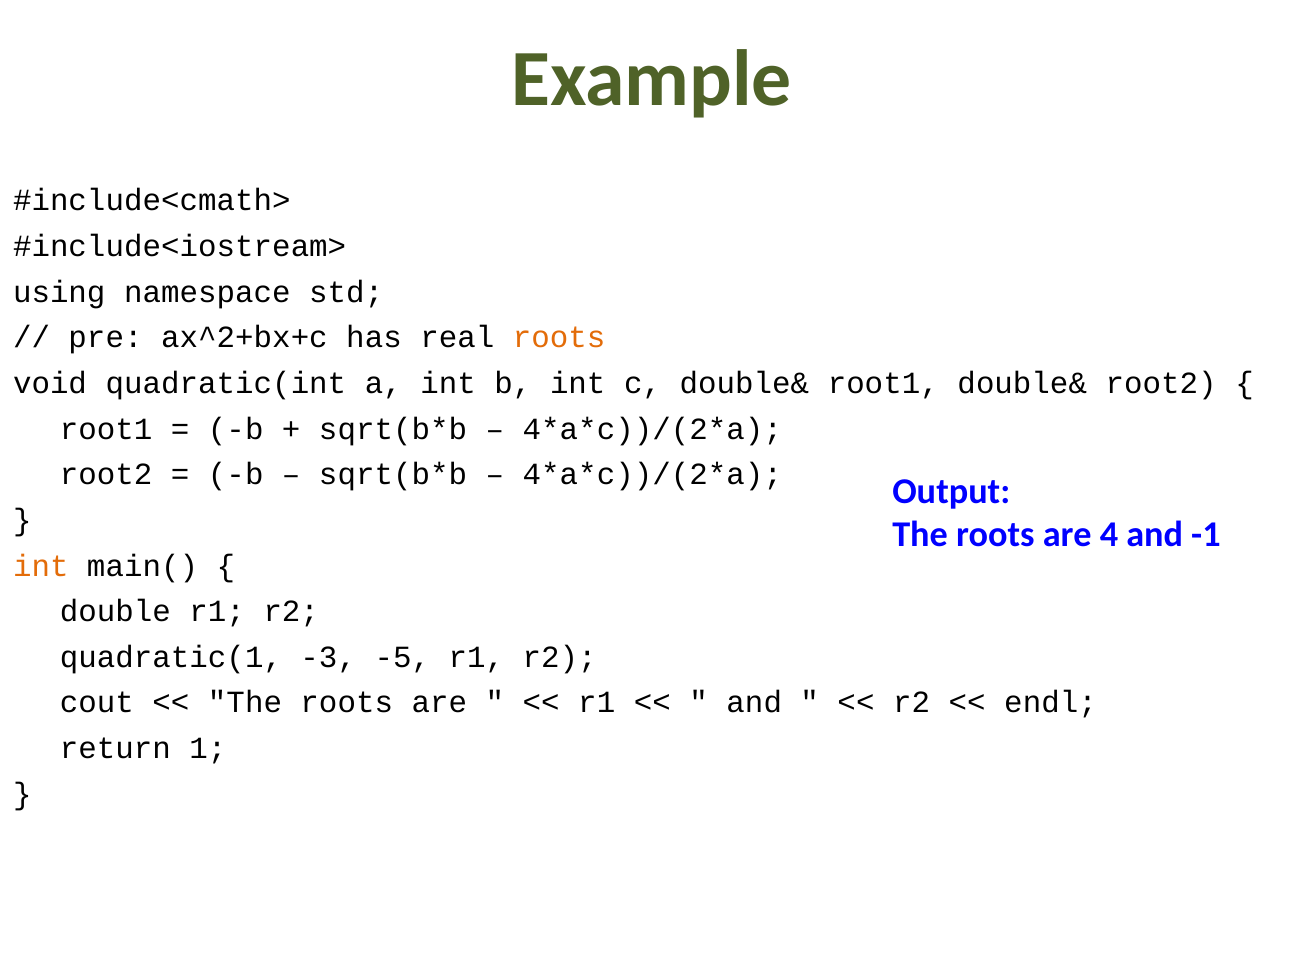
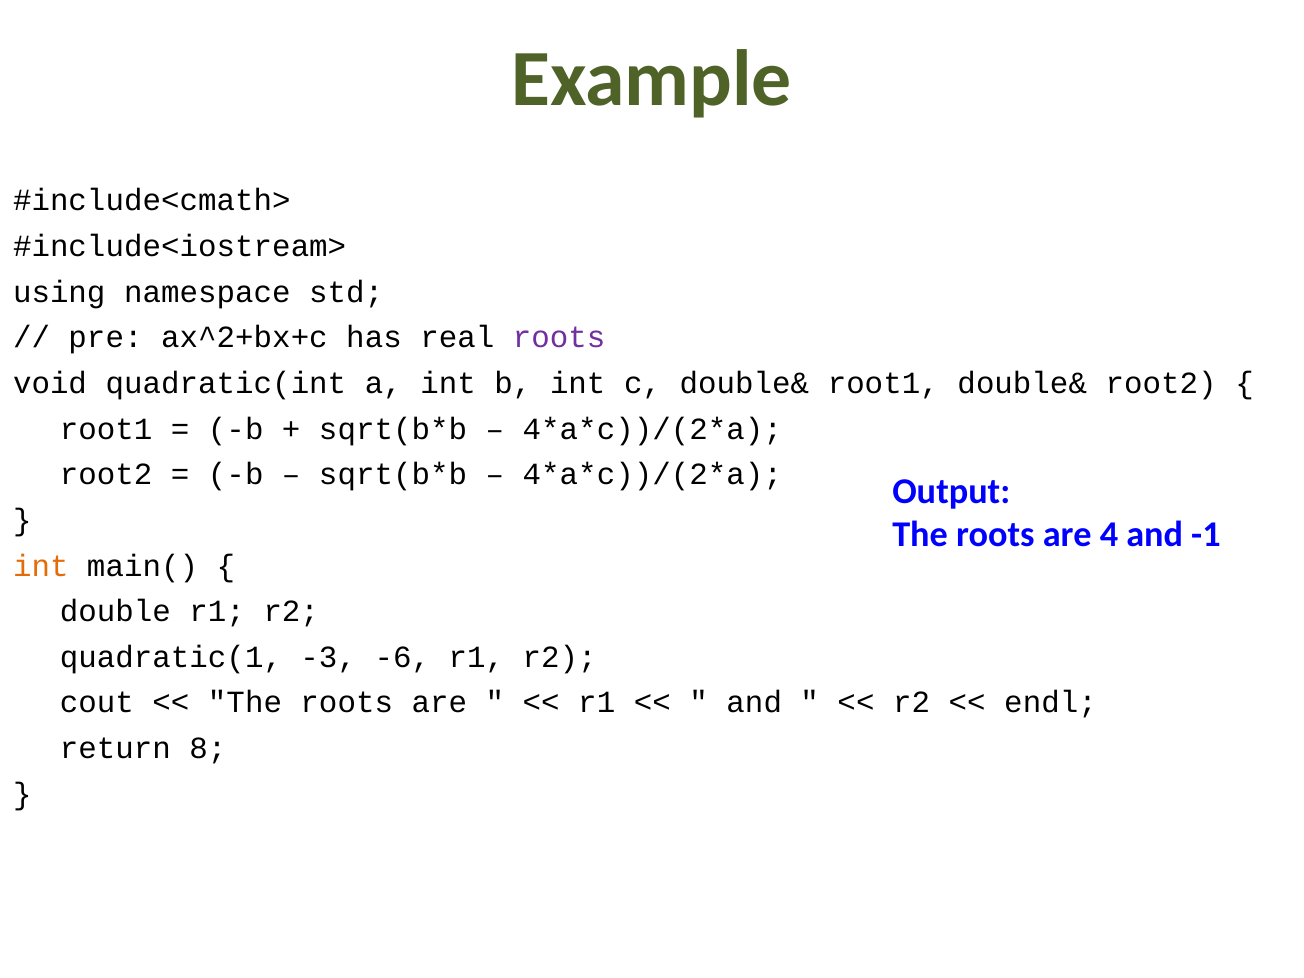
roots colour: orange -> purple (559, 338)
-5: -5 -> -6 (402, 657)
1: 1 -> 8 (208, 748)
